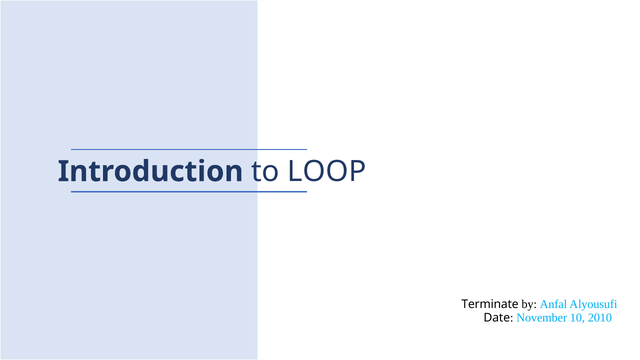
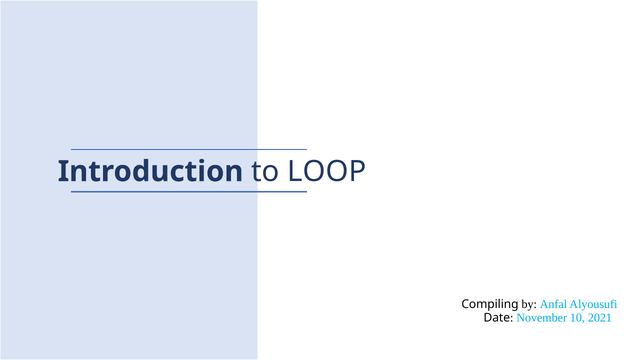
Terminate: Terminate -> Compiling (490, 304)
2010: 2010 -> 2021 (600, 318)
